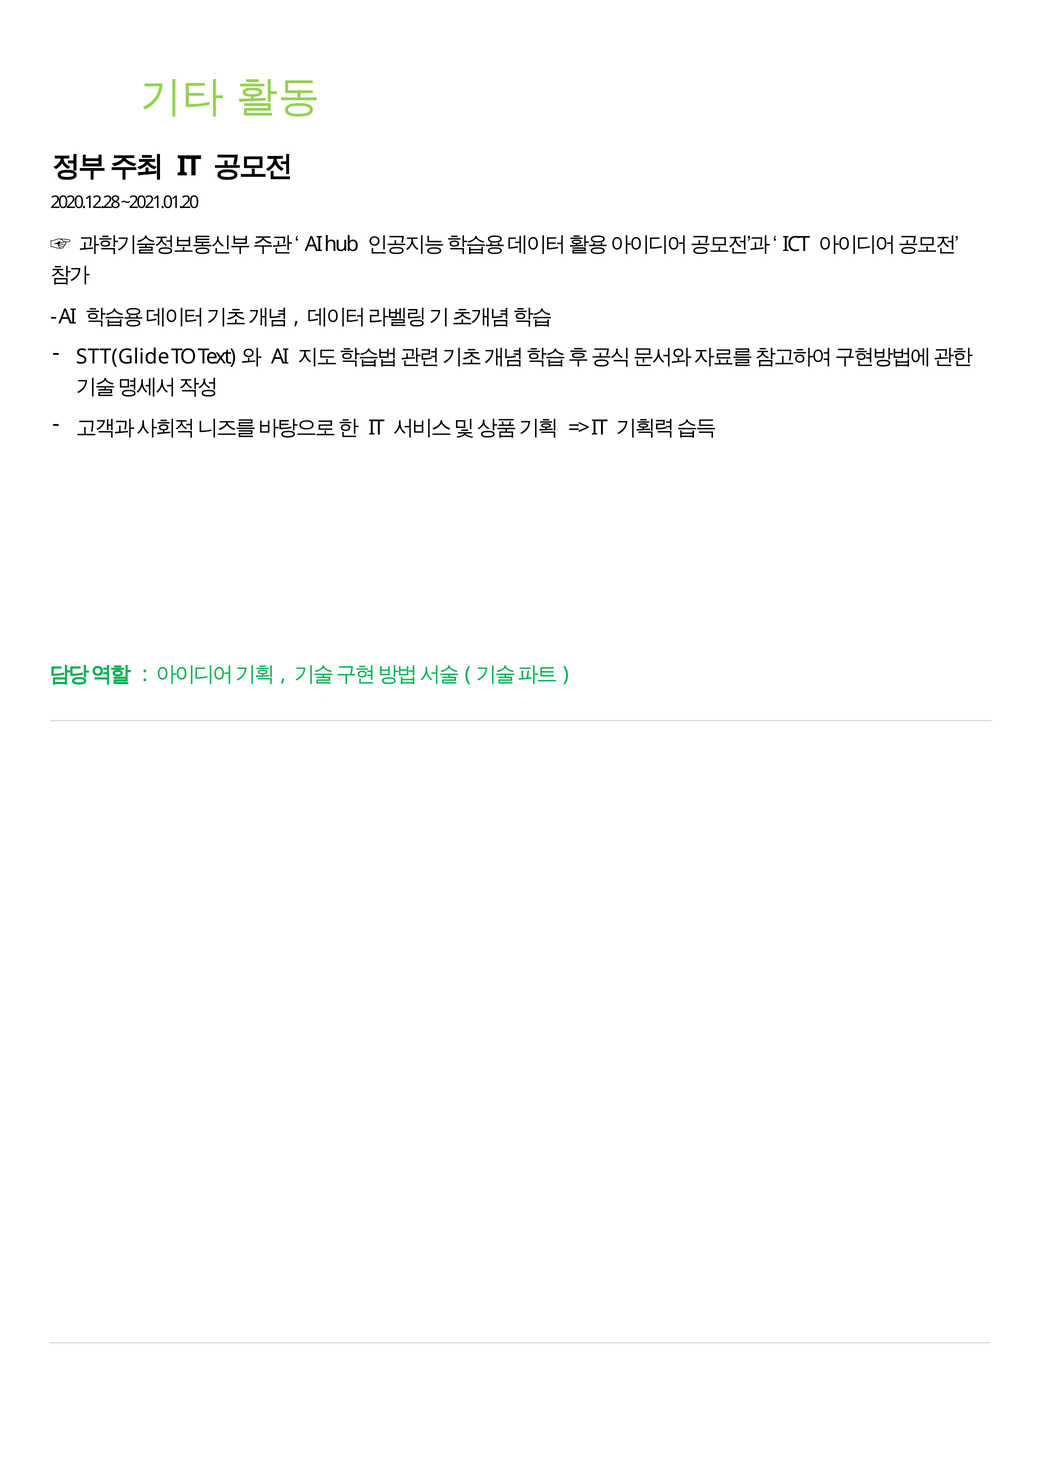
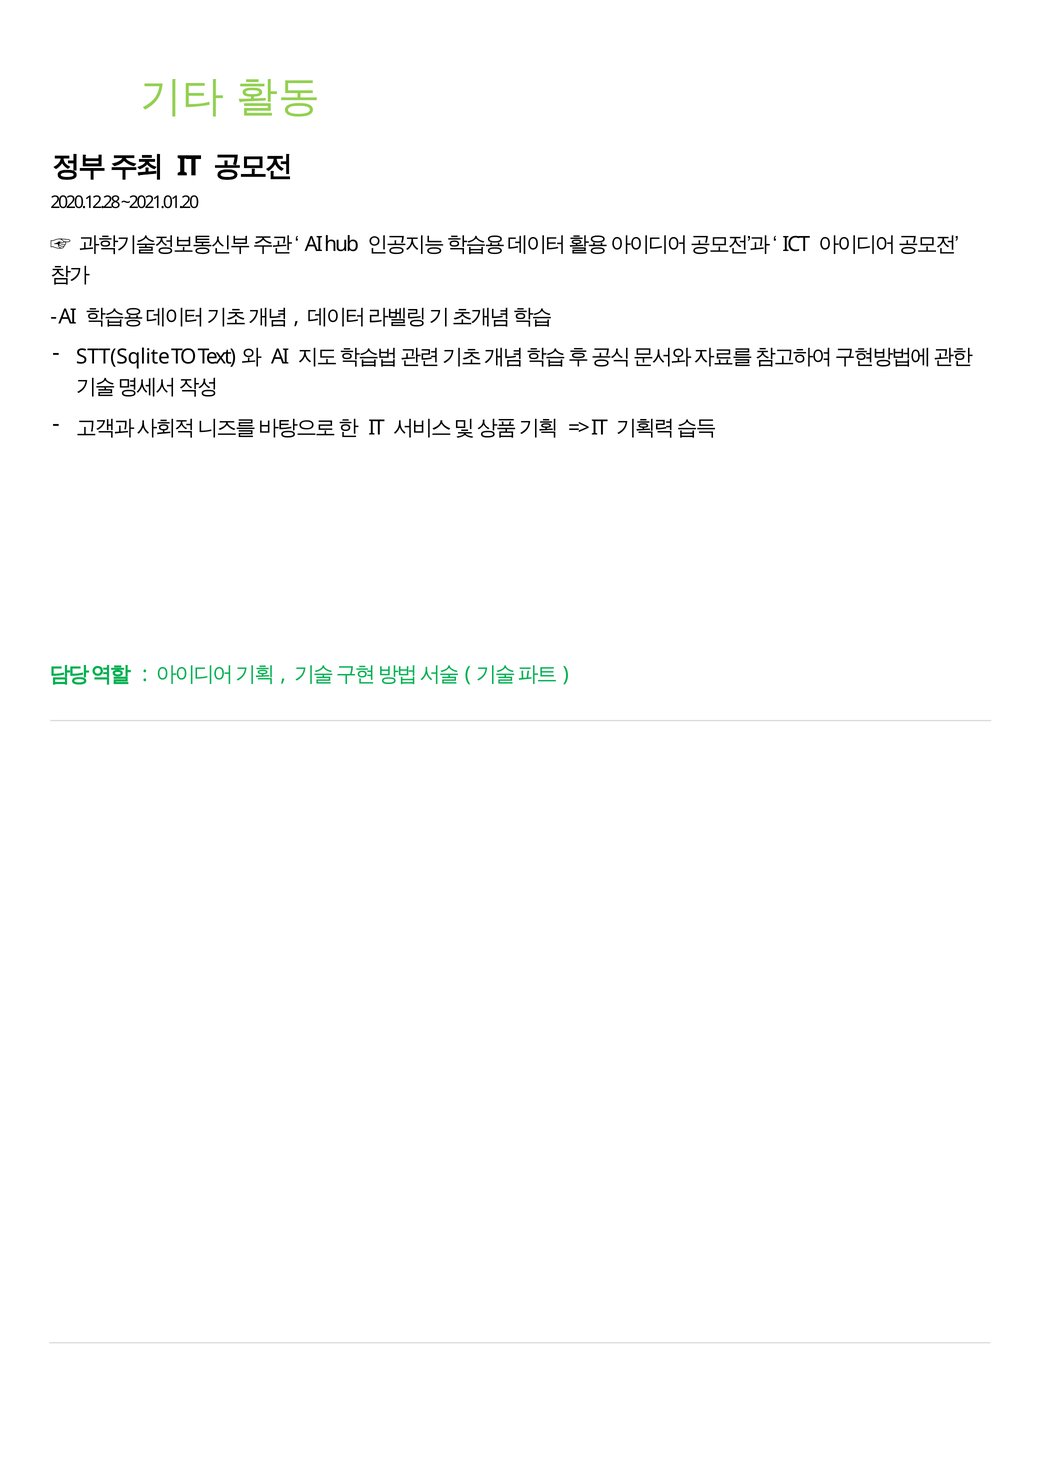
STT(Glide: STT(Glide -> STT(Sqlite (123, 357)
